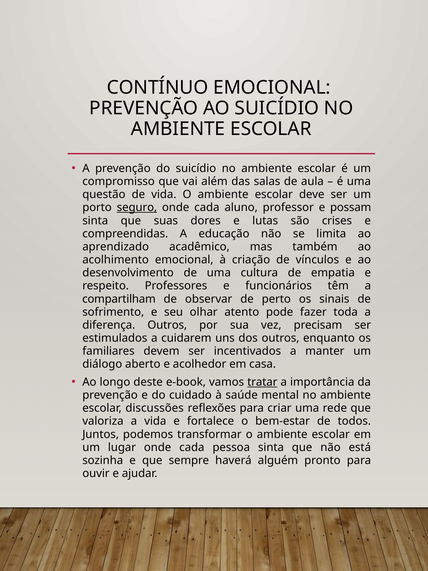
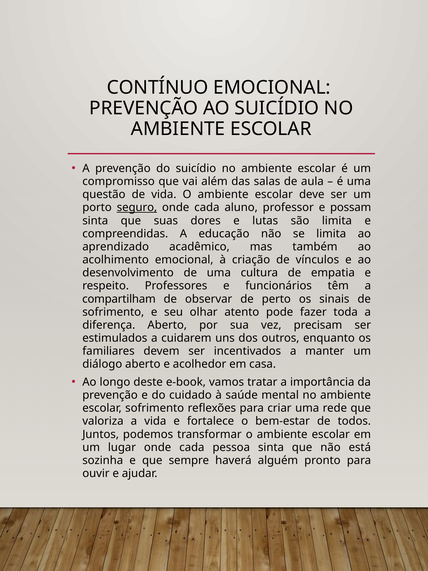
são crises: crises -> limita (337, 221)
diferença Outros: Outros -> Aberto (167, 325)
tratar underline: present -> none (262, 382)
escolar discussões: discussões -> sofrimento (155, 408)
